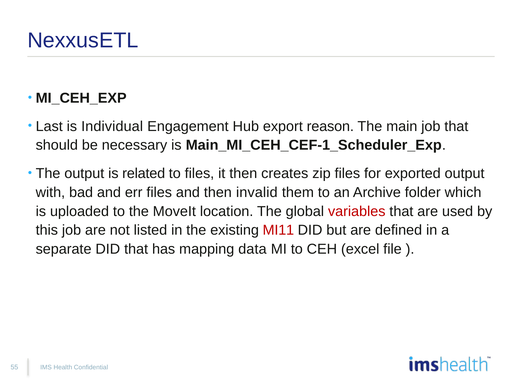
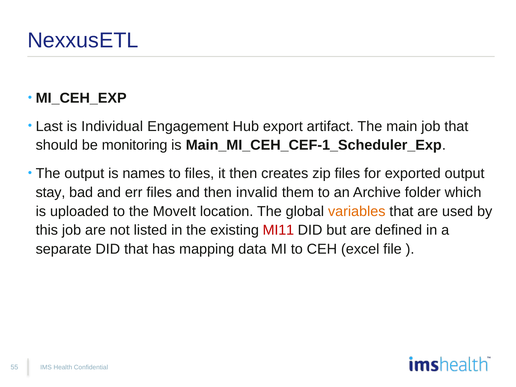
reason: reason -> artifact (330, 126)
necessary: necessary -> monitoring (135, 145)
related: related -> names (144, 173)
with: with -> stay (50, 192)
variables colour: red -> orange (357, 211)
